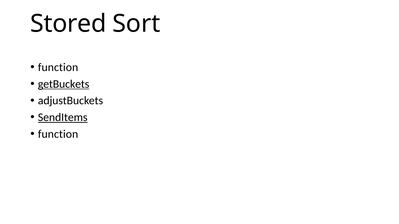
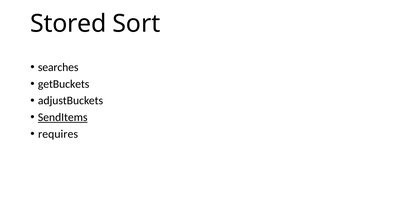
function: function -> searches (58, 67)
getBuckets underline: present -> none (64, 84)
function: function -> requires (58, 134)
